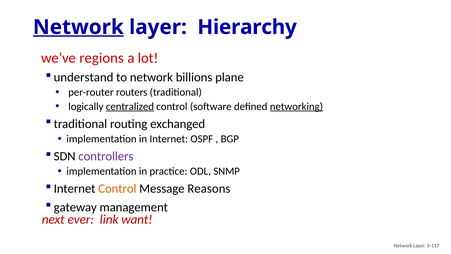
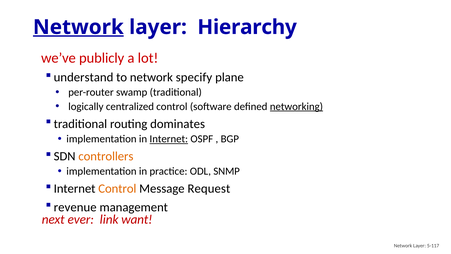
regions: regions -> publicly (102, 58)
billions: billions -> specify (194, 77)
routers: routers -> swamp (132, 92)
centralized underline: present -> none (130, 106)
exchanged: exchanged -> dominates (178, 124)
Internet underline: none -> present (169, 139)
controllers colour: purple -> orange (106, 156)
Reasons: Reasons -> Request (209, 189)
gateway: gateway -> revenue (75, 207)
